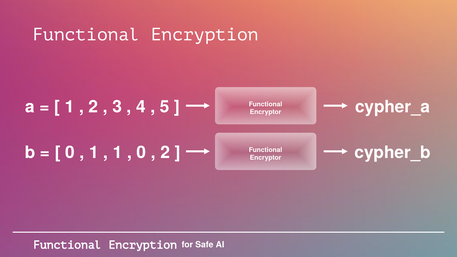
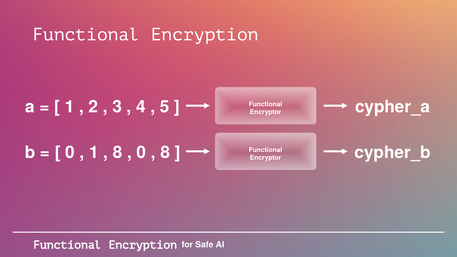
1: 1 -> 8 (118, 153)
2: 2 -> 8 (165, 153)
